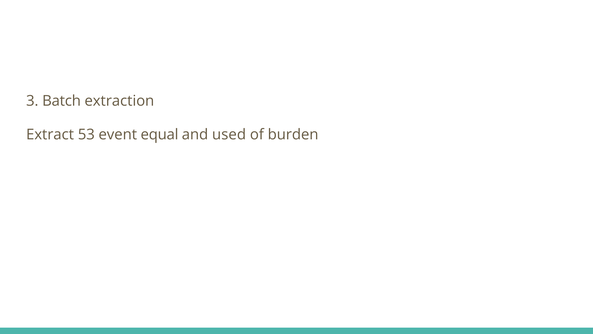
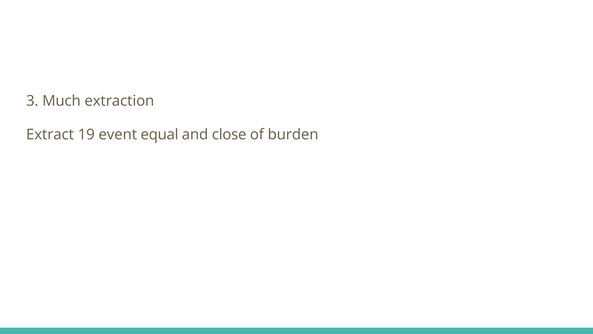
Batch: Batch -> Much (62, 101)
53: 53 -> 19 (86, 134)
used: used -> close (229, 134)
